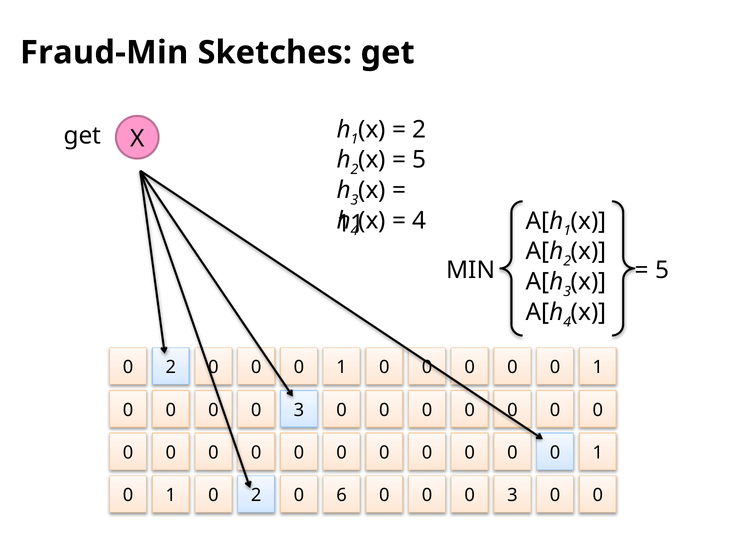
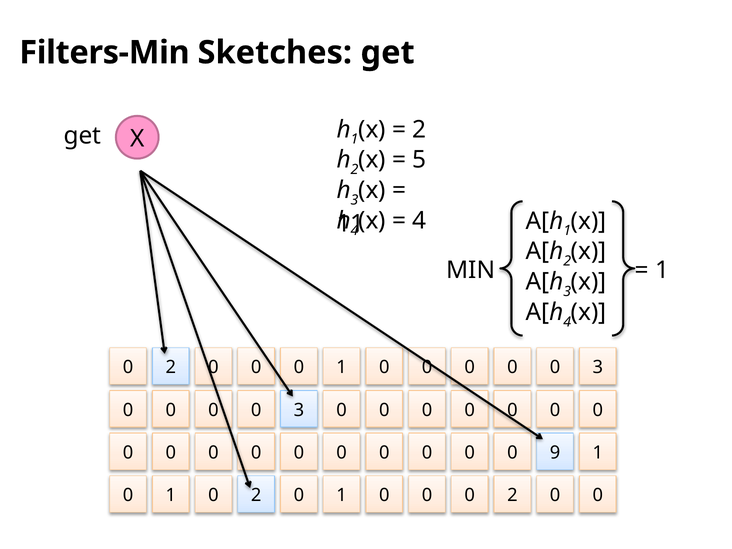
Fraud-Min: Fraud-Min -> Filters-Min (104, 53)
5: 5 -> 1 (662, 270)
1: 1 -> 3 (598, 367)
0: 0 -> 9 (555, 453)
2 0 6: 6 -> 1 (342, 495)
3: 3 -> 2 (512, 495)
